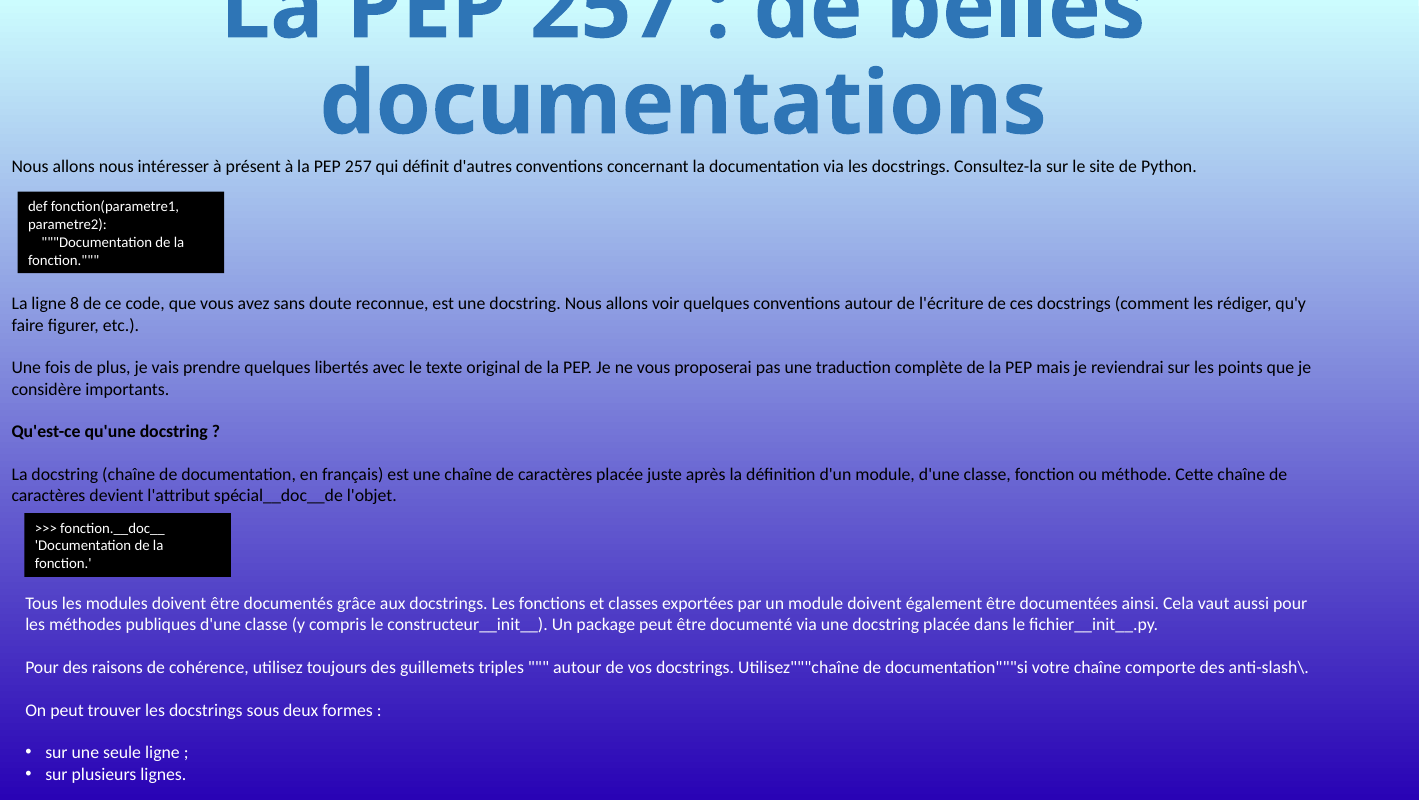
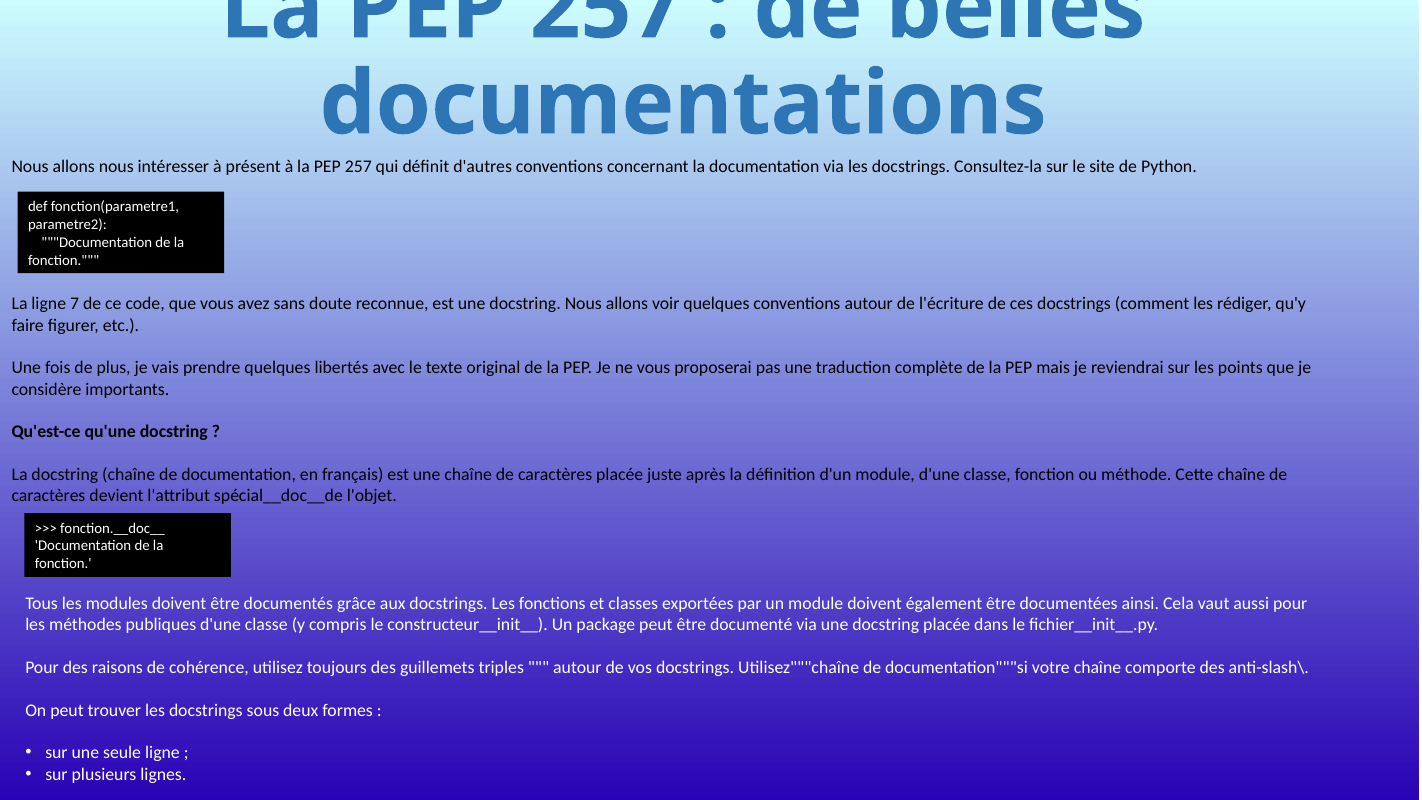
8: 8 -> 7 (75, 304)
